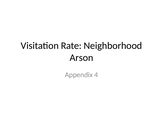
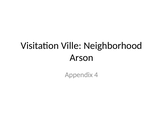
Rate: Rate -> Ville (71, 46)
